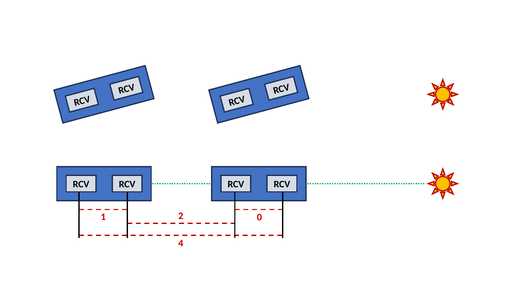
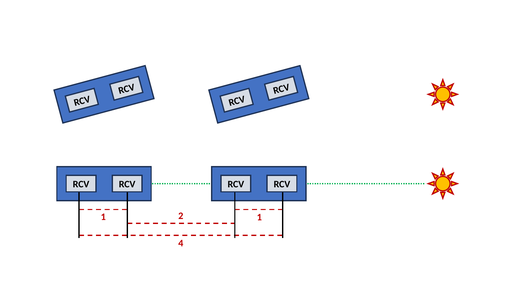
1 0: 0 -> 1 (259, 217)
